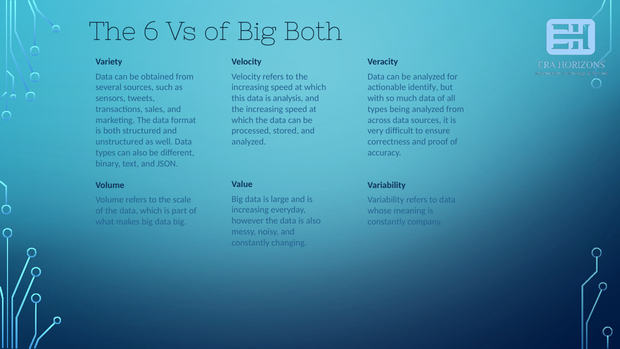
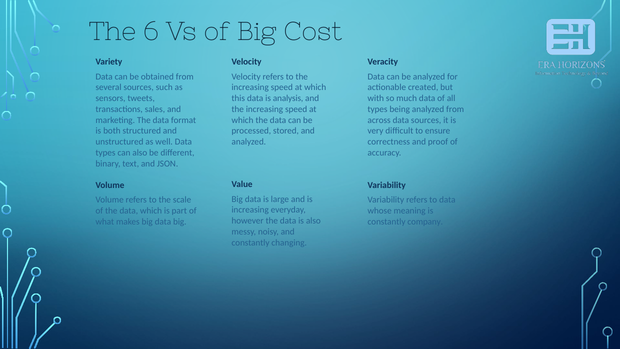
Big Both: Both -> Cost (313, 32)
identify: identify -> created (423, 87)
